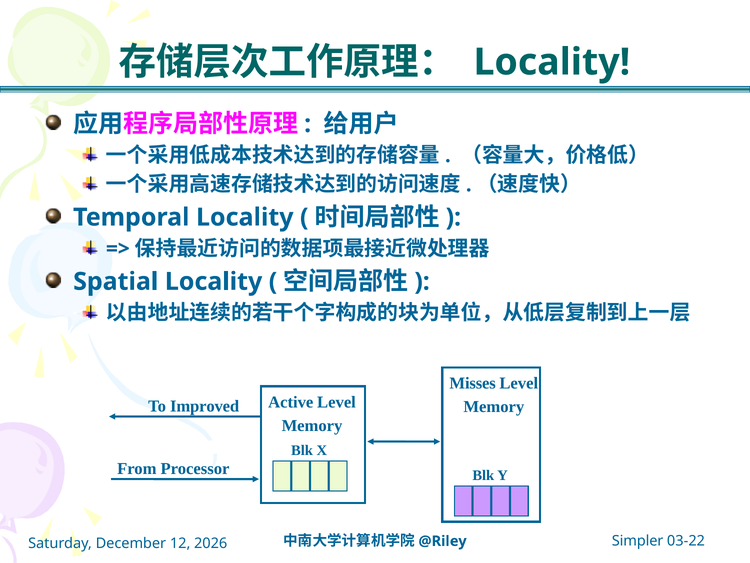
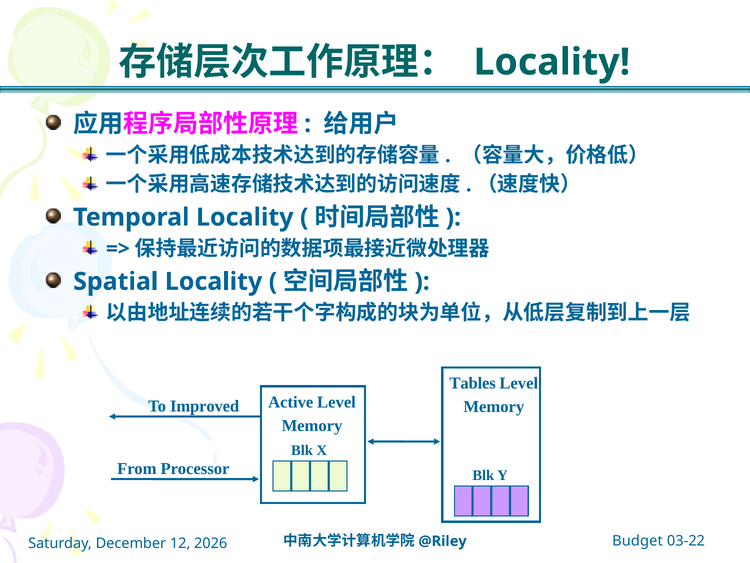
Misses: Misses -> Tables (473, 383)
Simpler: Simpler -> Budget (637, 540)
